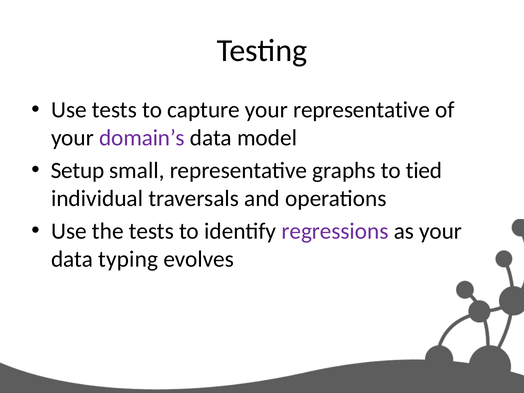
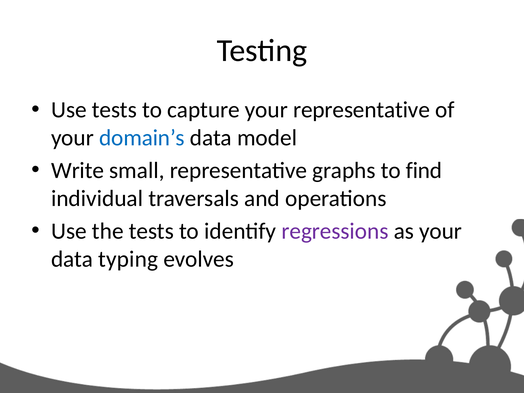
domain’s colour: purple -> blue (142, 138)
Setup: Setup -> Write (78, 170)
tied: tied -> find (424, 170)
